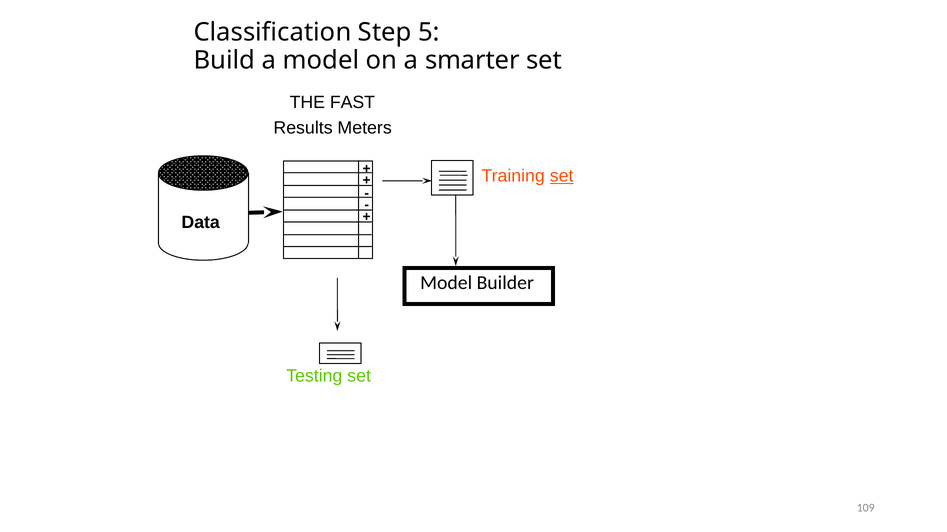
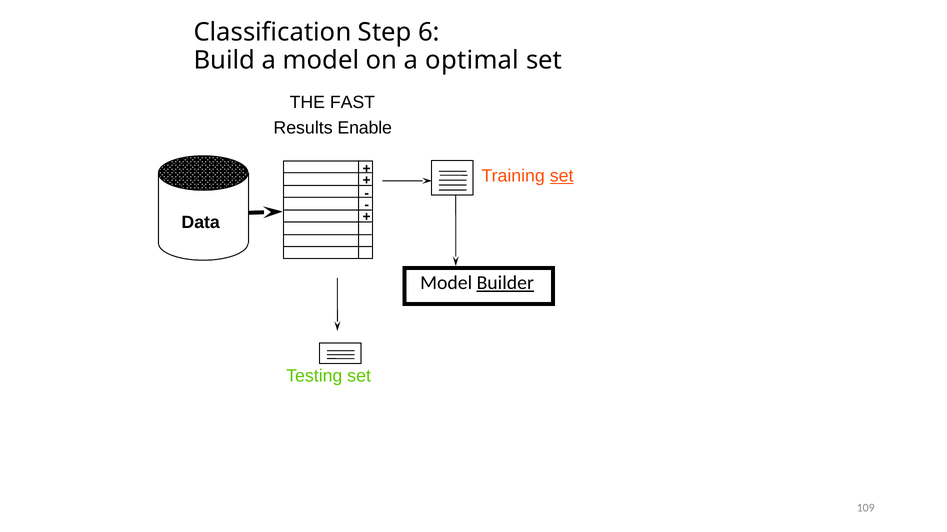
5: 5 -> 6 (429, 33)
smarter: smarter -> optimal (472, 60)
Meters: Meters -> Enable (365, 128)
Builder underline: none -> present (505, 283)
